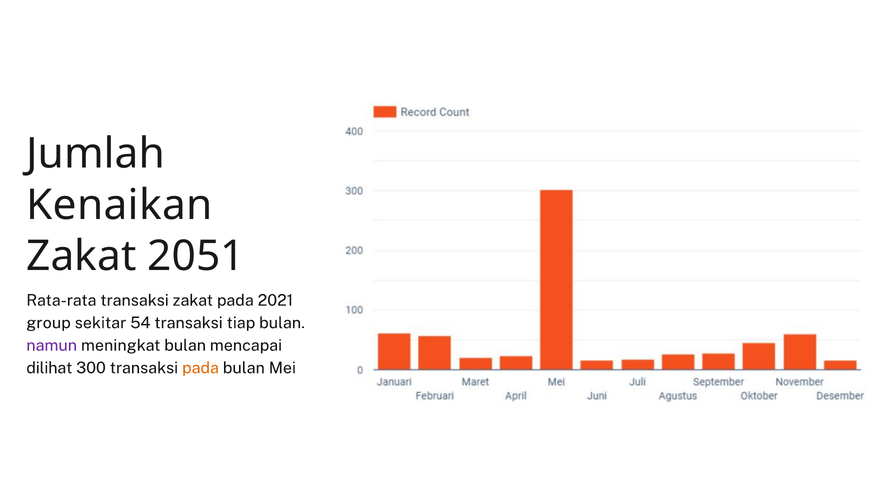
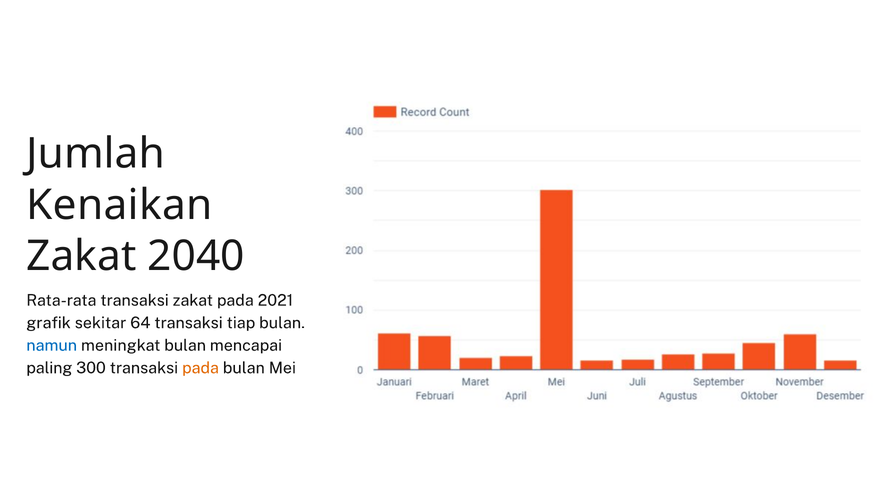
2051: 2051 -> 2040 (196, 256)
group: group -> grafik (49, 323)
54: 54 -> 64 (140, 323)
namun colour: purple -> blue (52, 346)
dilihat: dilihat -> paling (49, 368)
